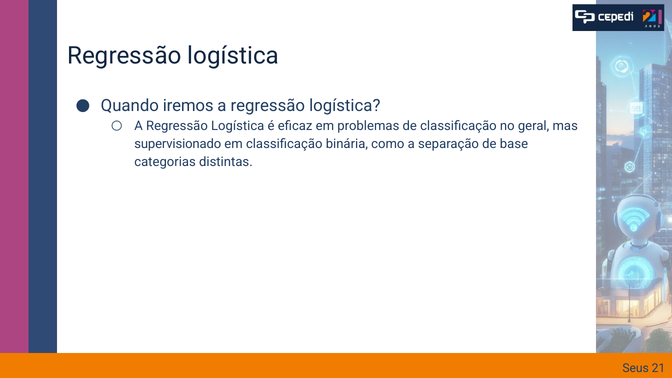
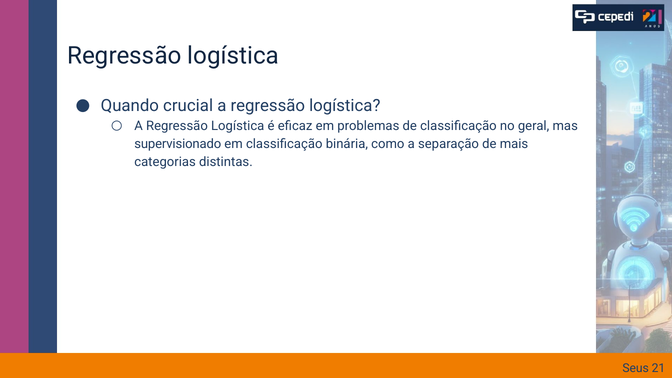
iremos: iremos -> crucial (188, 106)
base: base -> mais (514, 144)
